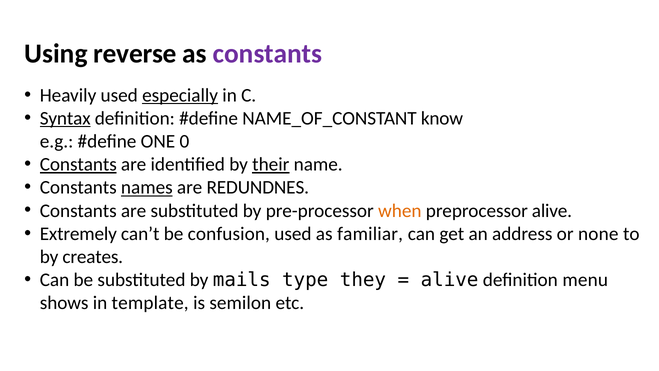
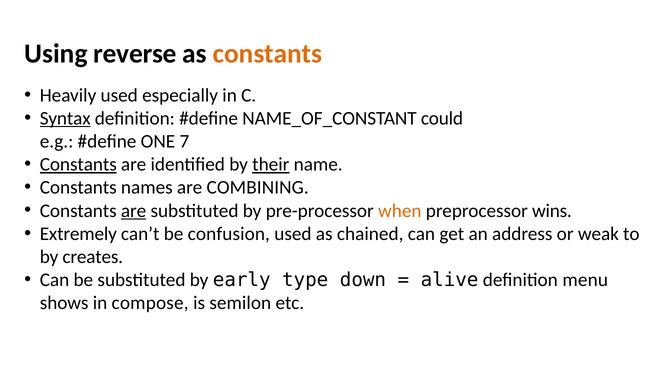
constants colour: purple -> orange (268, 54)
especially underline: present -> none (180, 95)
know: know -> could (442, 118)
0: 0 -> 7 (184, 141)
names underline: present -> none (147, 187)
REDUNDNES: REDUNDNES -> COMBINING (258, 187)
are underline: none -> present (134, 211)
preprocessor alive: alive -> wins (552, 211)
familiar: familiar -> chained (370, 234)
none: none -> weak (598, 234)
mails: mails -> early (242, 280)
they: they -> down (363, 280)
template: template -> compose (150, 303)
